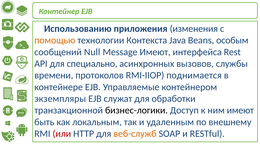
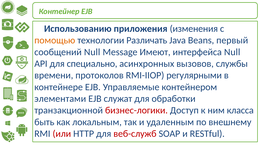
Контекста: Контекста -> Различать (147, 40)
особым: особым -> первый (232, 40)
интерфейса Rest: Rest -> Null (232, 52)
поднимается: поднимается -> регулярными (194, 75)
экземпляры: экземпляры -> элементами (60, 99)
бизнес-логики colour: black -> red (136, 111)
ним имеют: имеют -> класса (240, 111)
веб-служб colour: orange -> red (135, 134)
